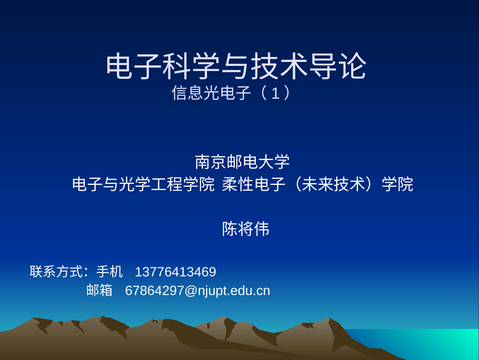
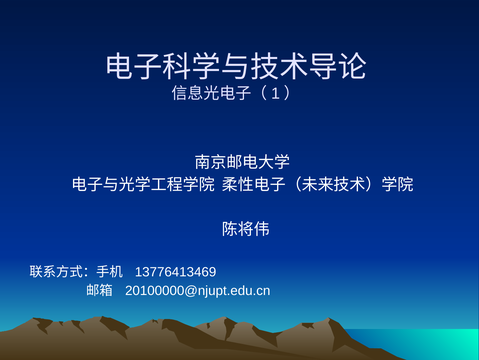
67864297@njupt.edu.cn: 67864297@njupt.edu.cn -> 20100000@njupt.edu.cn (198, 290)
